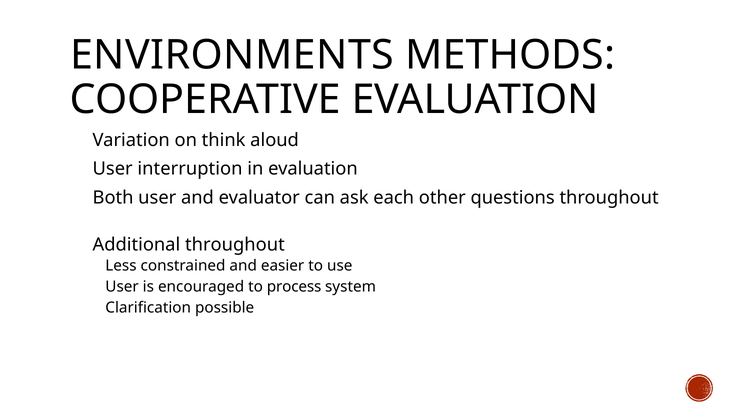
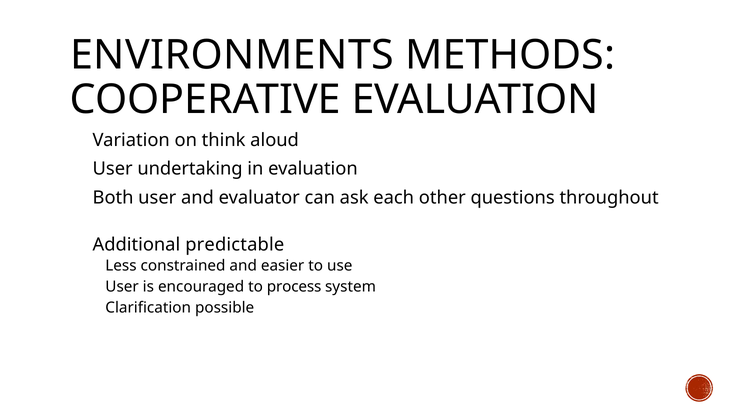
interruption: interruption -> undertaking (190, 169)
throughout: throughout -> predictable (235, 245)
